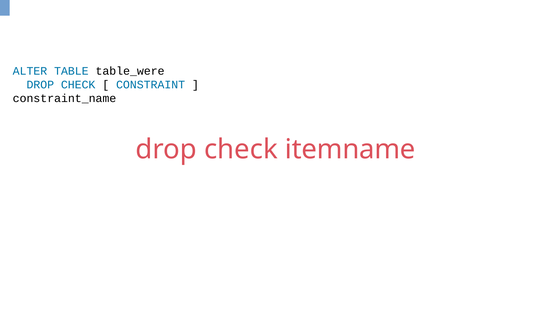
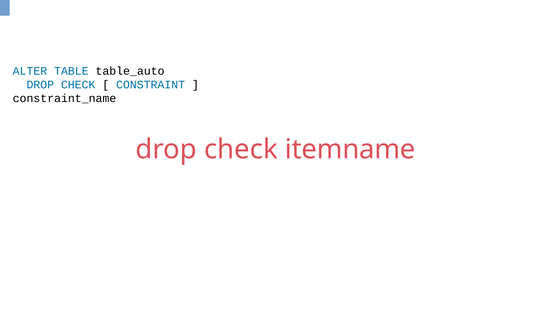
table_were: table_were -> table_auto (130, 71)
